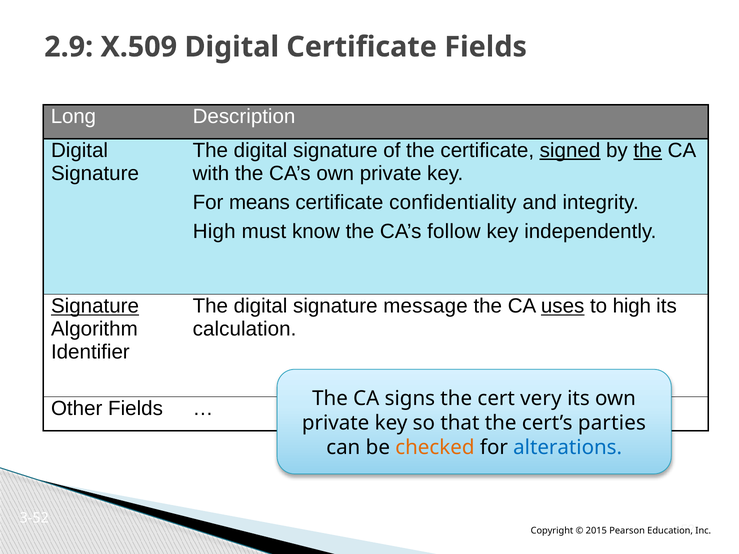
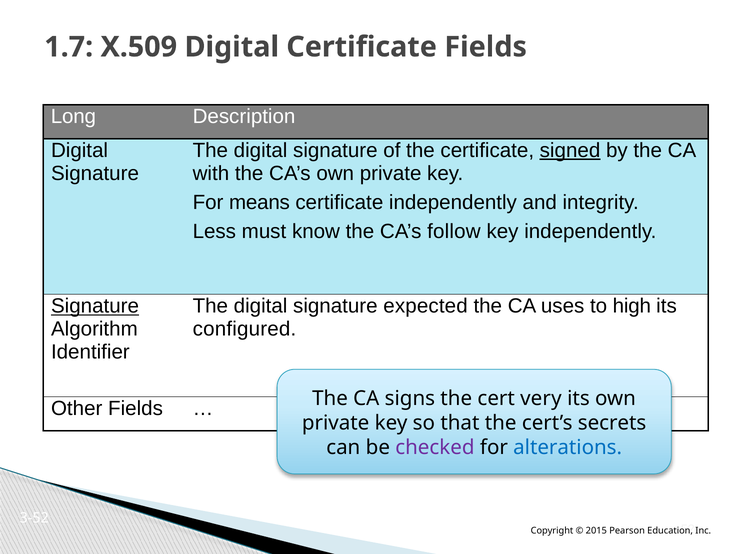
2.9: 2.9 -> 1.7 (69, 47)
the underline: present -> none (648, 151)
certificate confidentiality: confidentiality -> independently (453, 203)
High: High -> Less (214, 232)
message: message -> expected (426, 306)
uses underline: present -> none (563, 306)
calculation: calculation -> configured (244, 329)
parties: parties -> secrets (612, 423)
checked colour: orange -> purple (435, 448)
